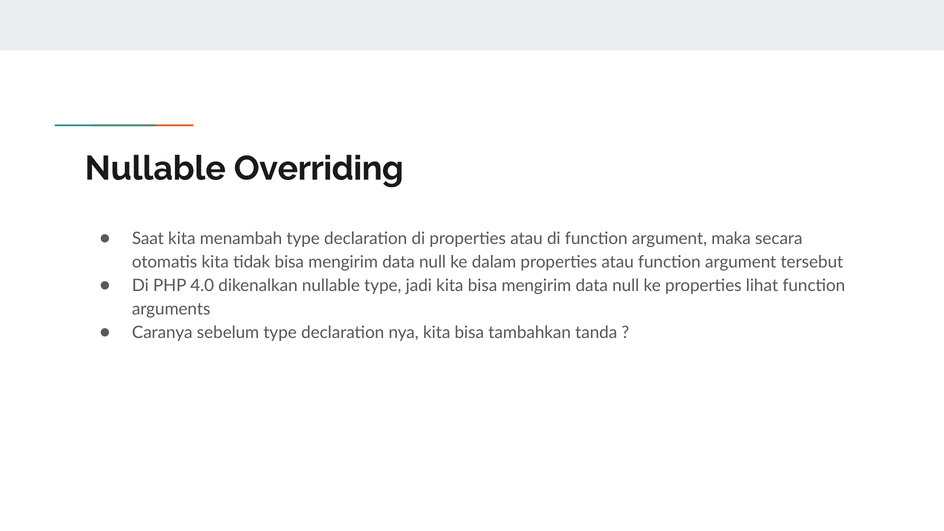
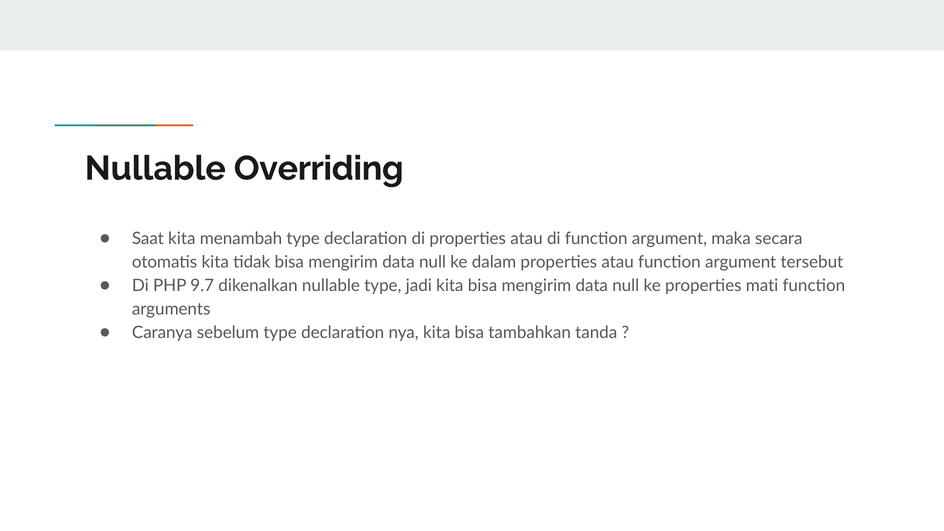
4.0: 4.0 -> 9.7 (202, 286)
lihat: lihat -> mati (762, 286)
